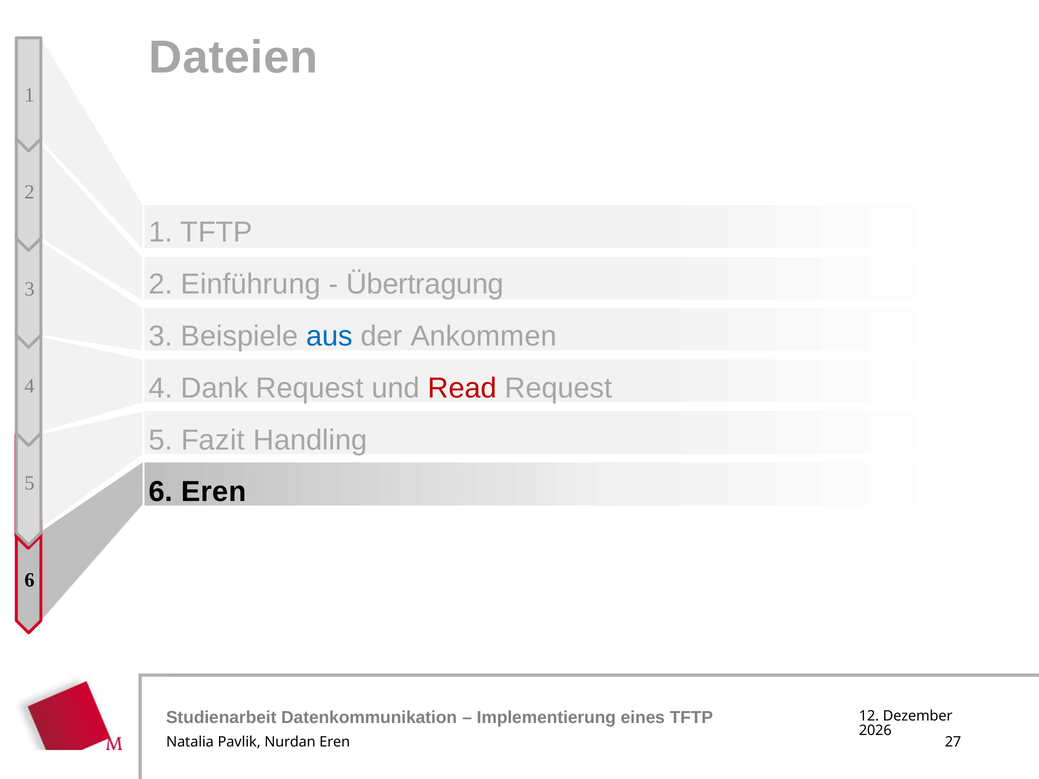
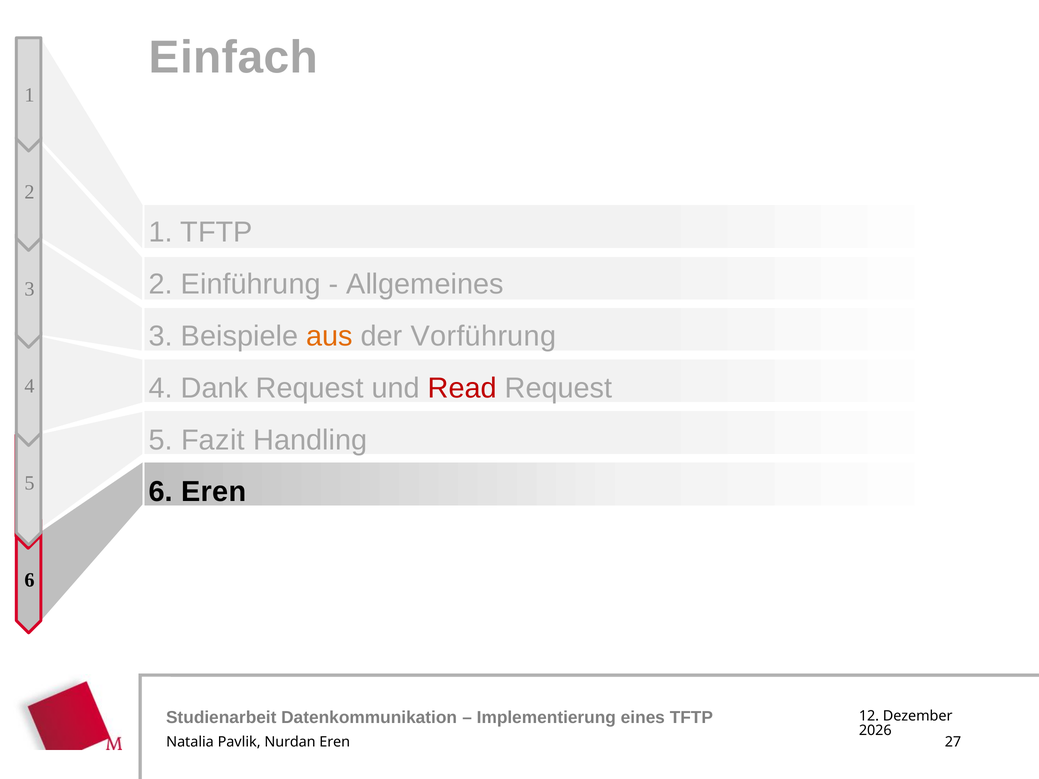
Dateien: Dateien -> Einfach (233, 57)
Übertragung: Übertragung -> Allgemeines (425, 284)
aus colour: blue -> orange (329, 336)
Ankommen: Ankommen -> Vorführung (483, 336)
